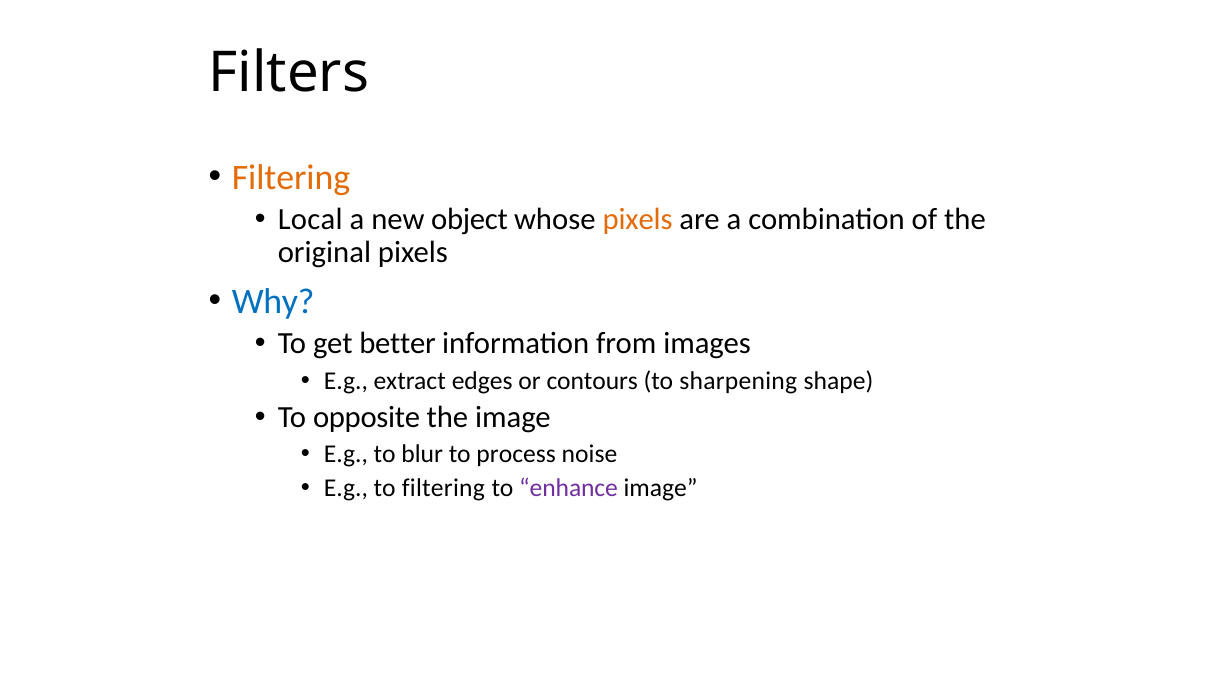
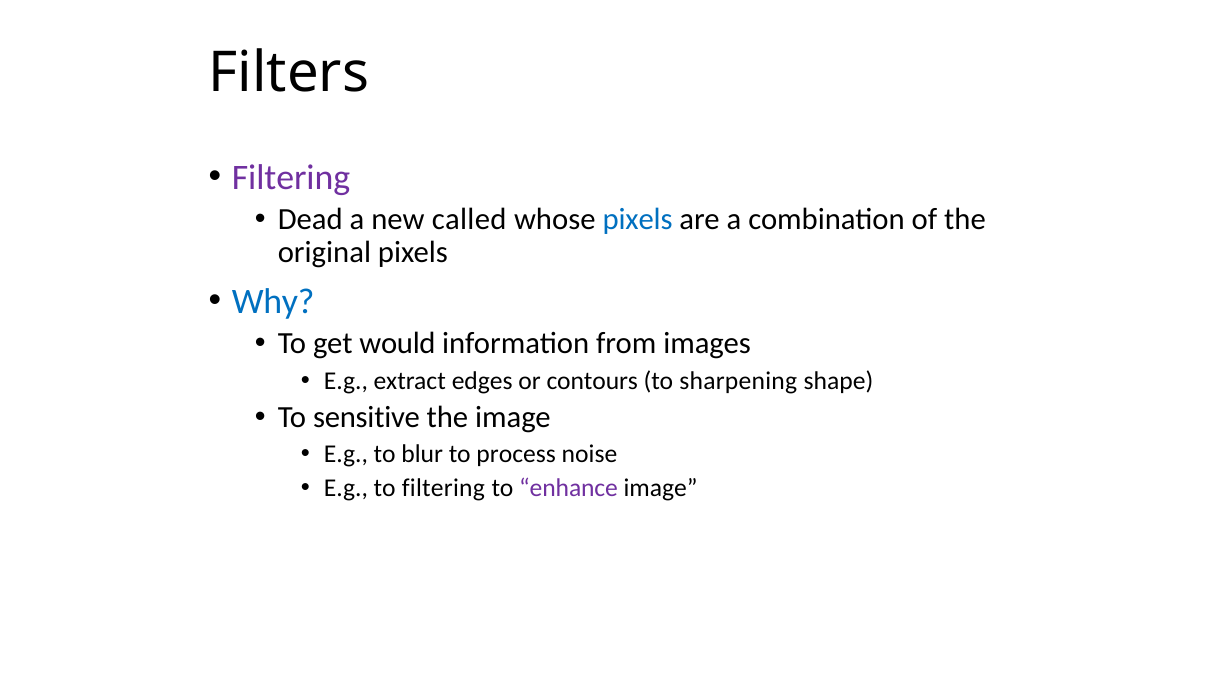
Filtering colour: orange -> purple (291, 177)
Local: Local -> Dead (310, 220)
object: object -> called (469, 220)
pixels colour: orange -> blue (638, 220)
better: better -> would (398, 344)
opposite: opposite -> sensitive (367, 417)
